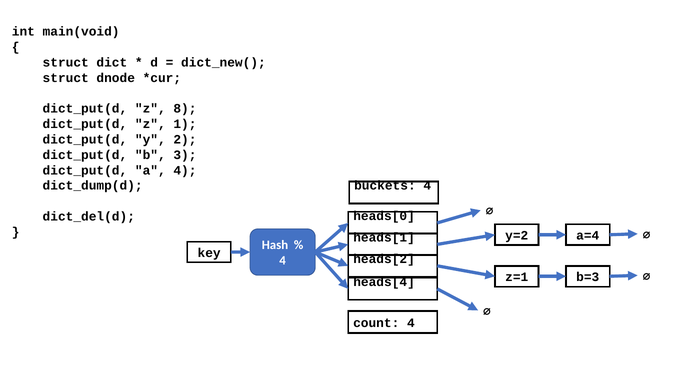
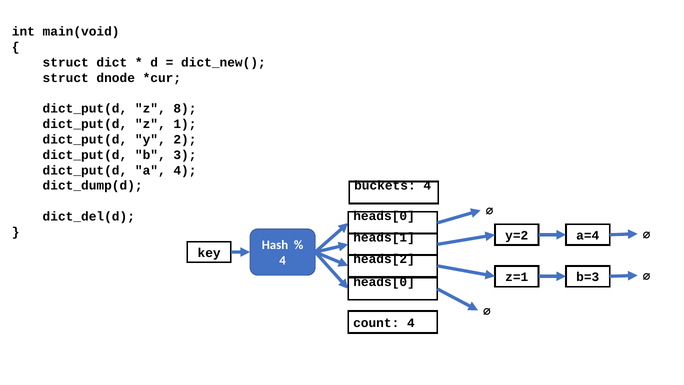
heads[4: heads[4 -> heads[0 (384, 282)
